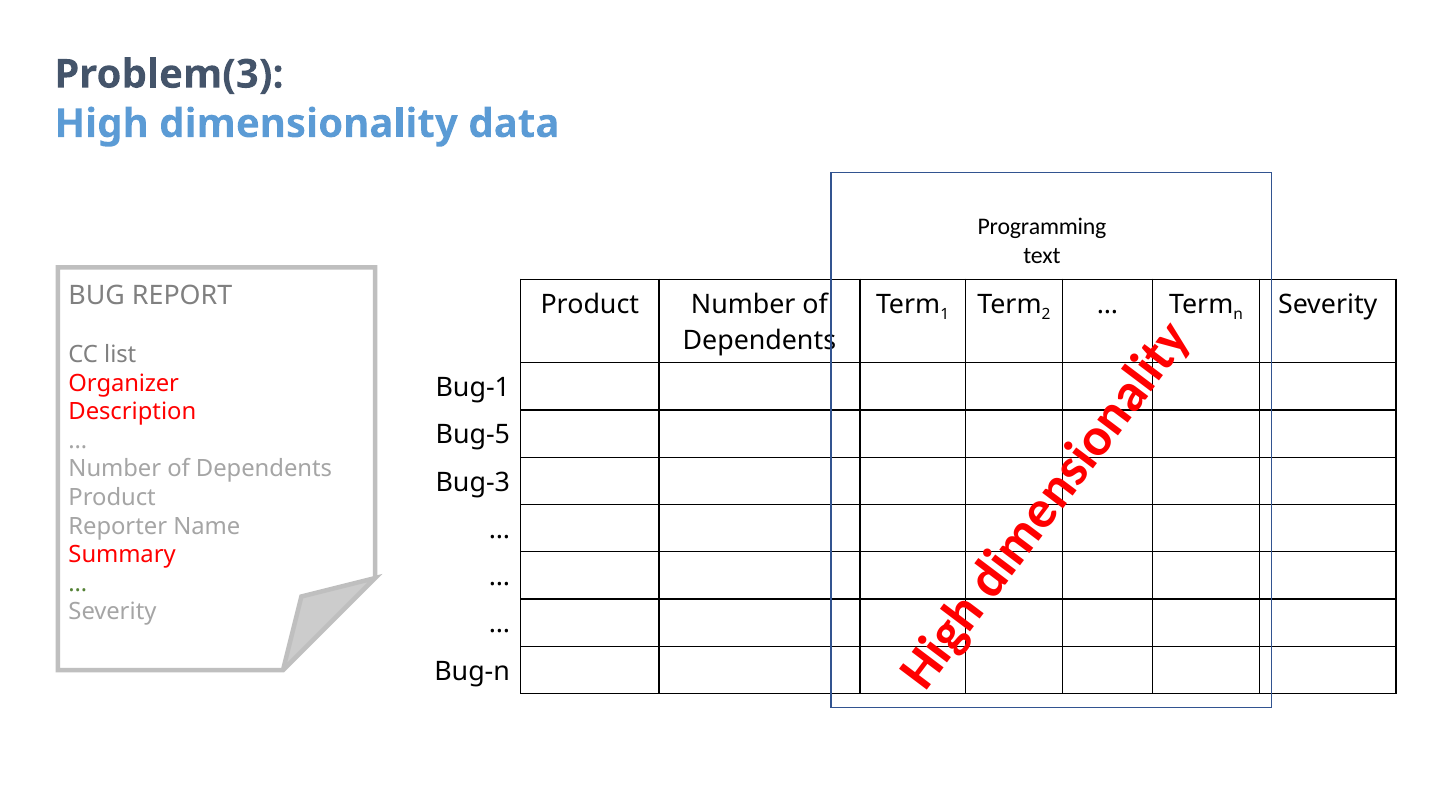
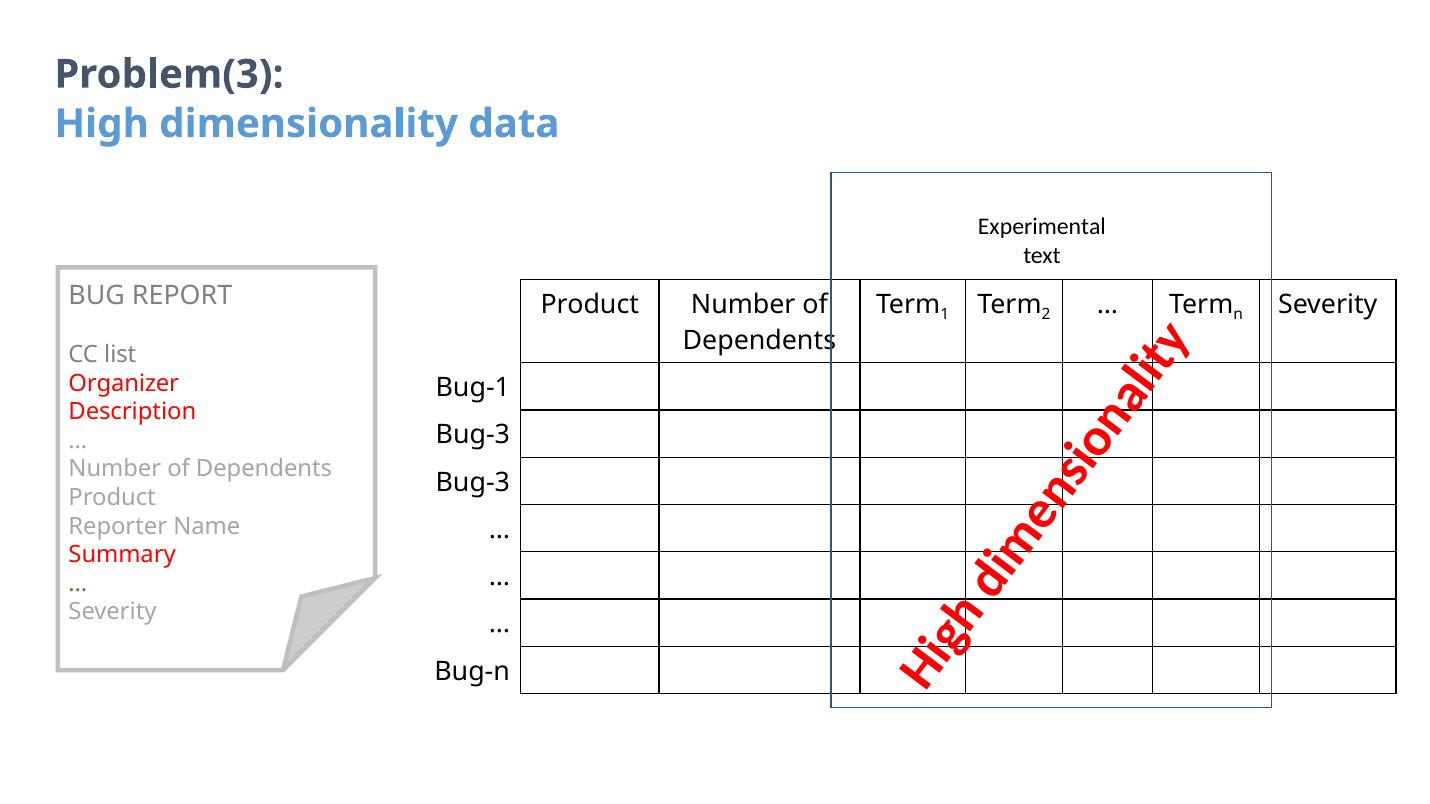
Programming: Programming -> Experimental (1042, 227)
Bug-5: Bug-5 -> Bug-3 (473, 435)
